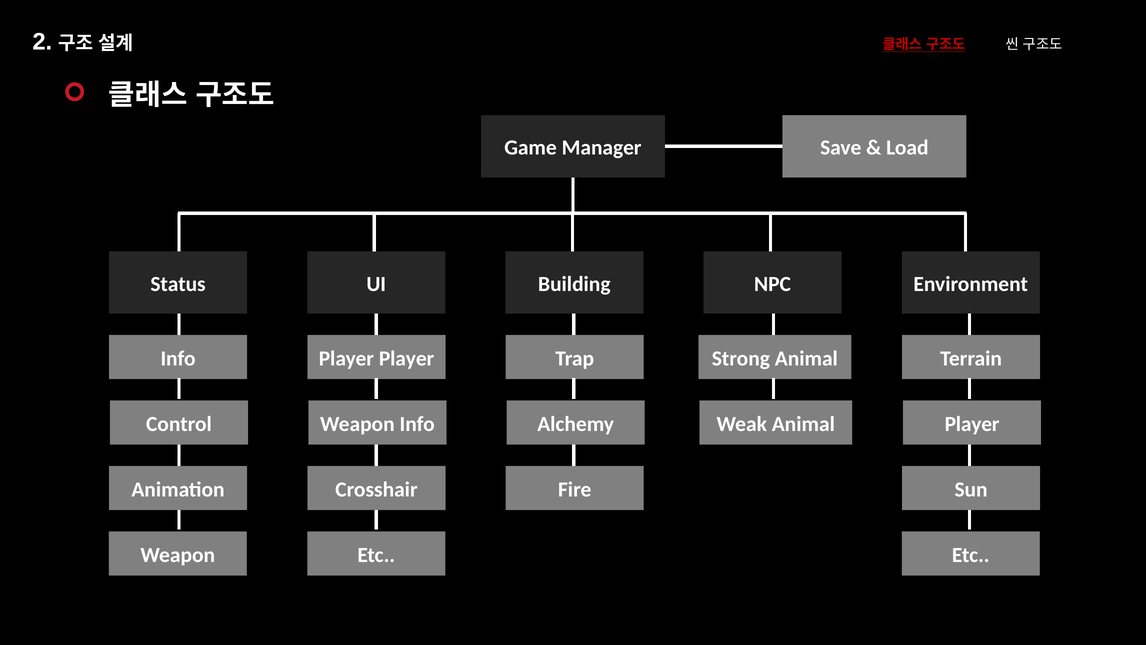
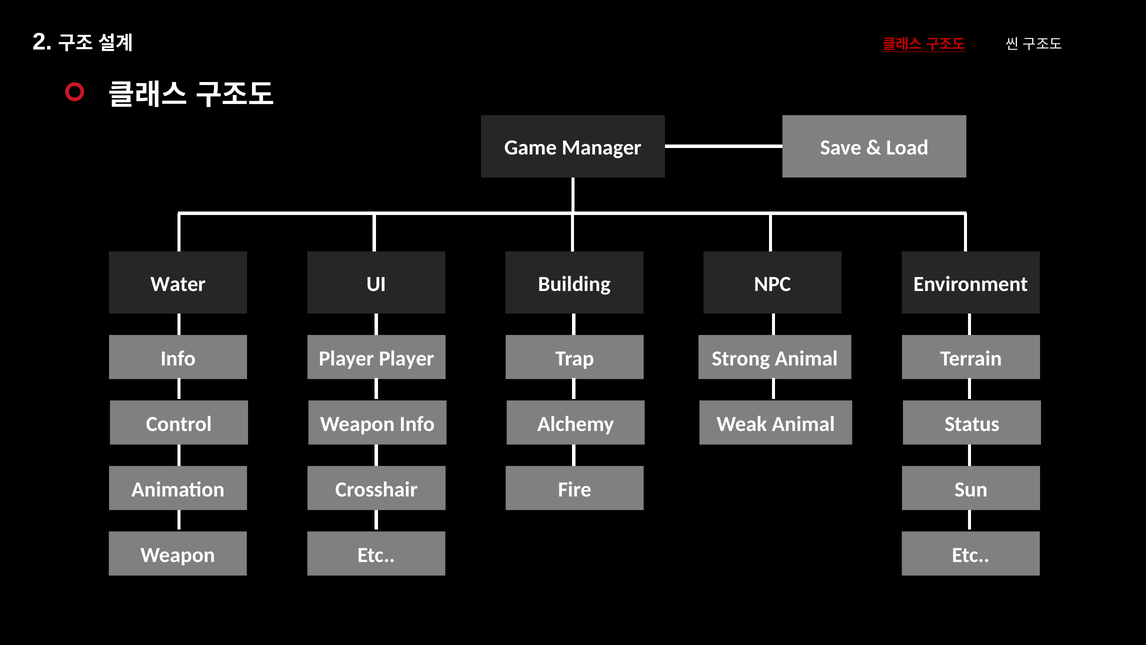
Status: Status -> Water (178, 284)
Player: Player -> Status (972, 424)
